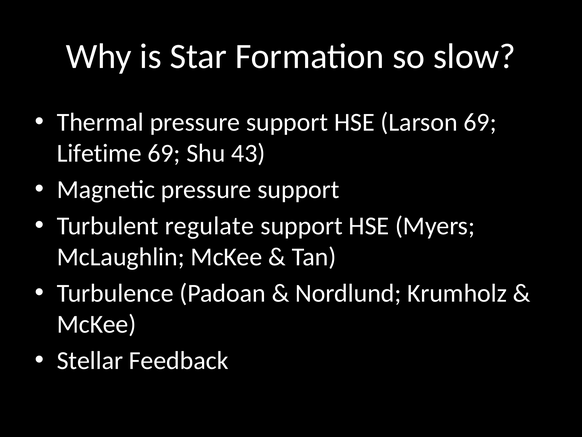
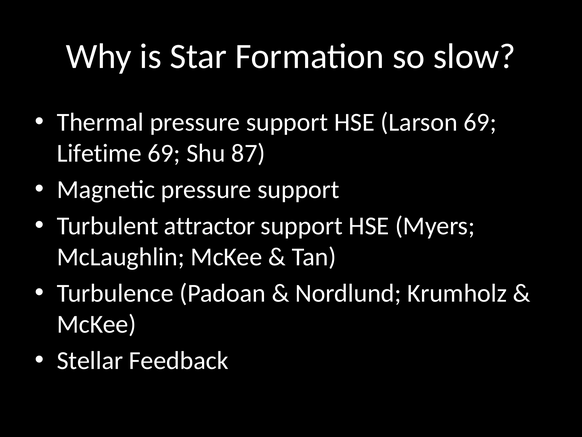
43: 43 -> 87 (248, 153)
regulate: regulate -> attractor (210, 226)
